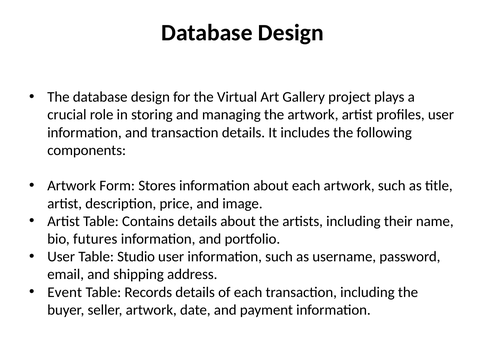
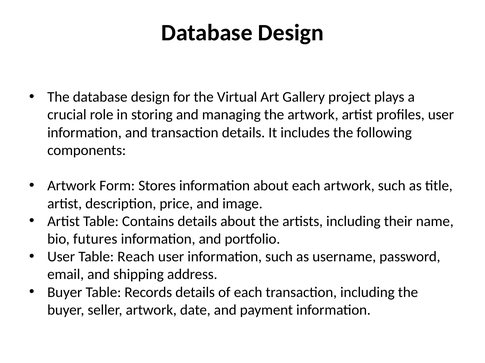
Studio: Studio -> Reach (136, 257)
Event: Event -> Buyer (65, 293)
